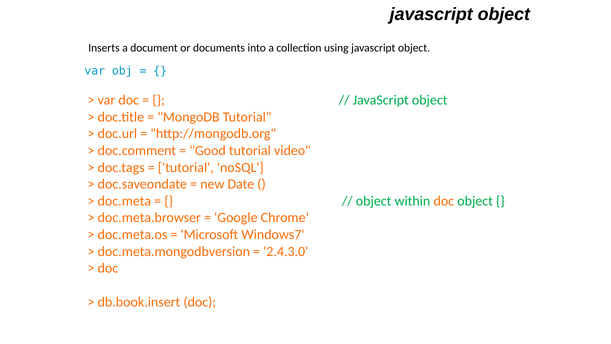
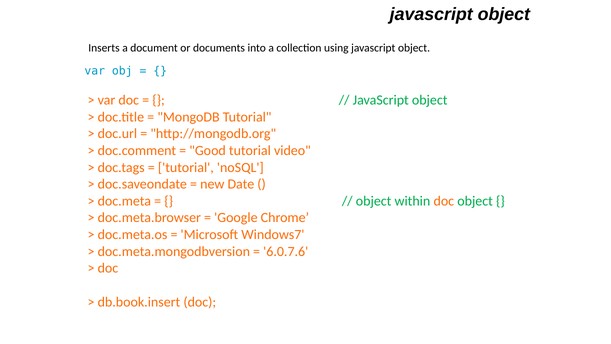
2.4.3.0: 2.4.3.0 -> 6.0.7.6 (286, 251)
